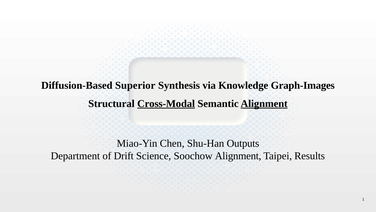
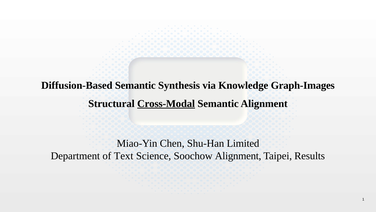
Diffusion-Based Superior: Superior -> Semantic (135, 85)
Alignment underline: present -> none (264, 103)
Outputs: Outputs -> Limited (243, 143)
Drift: Drift -> Text (124, 156)
